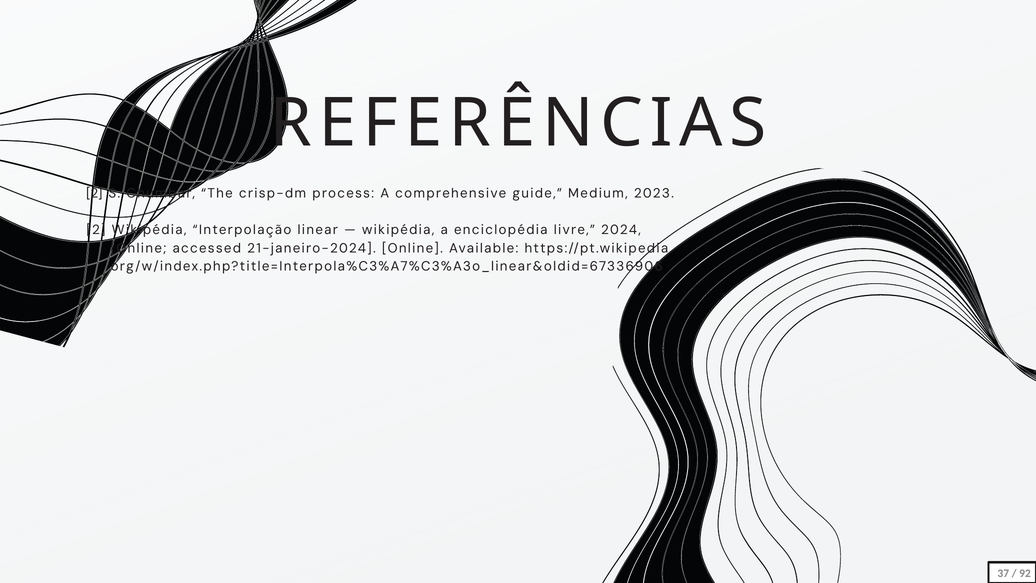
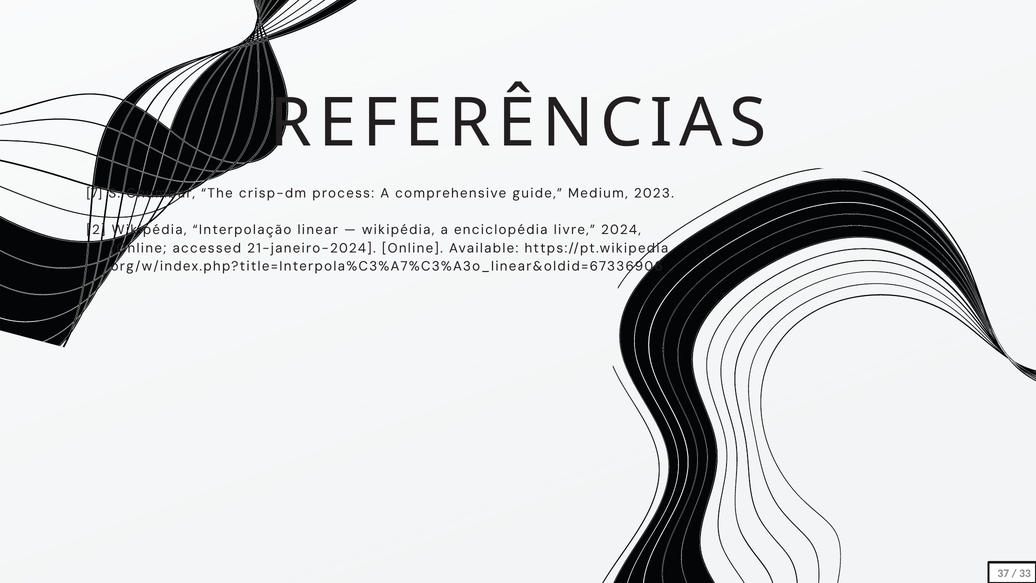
2: 2 -> 7 (94, 193)
92: 92 -> 33 (1025, 573)
